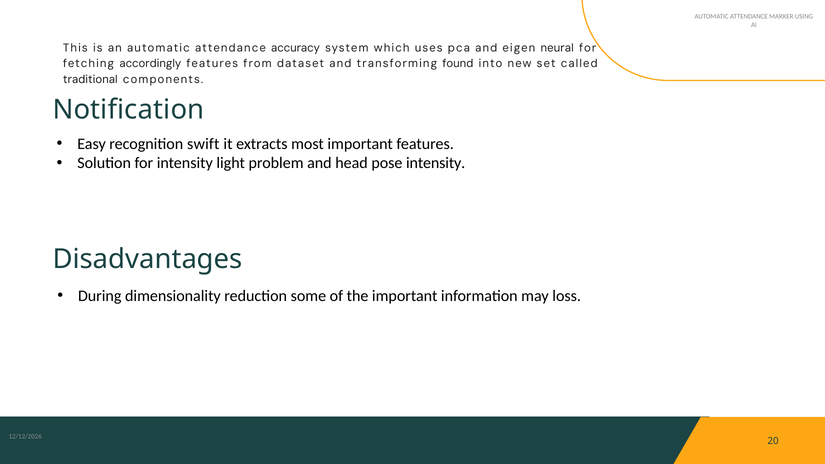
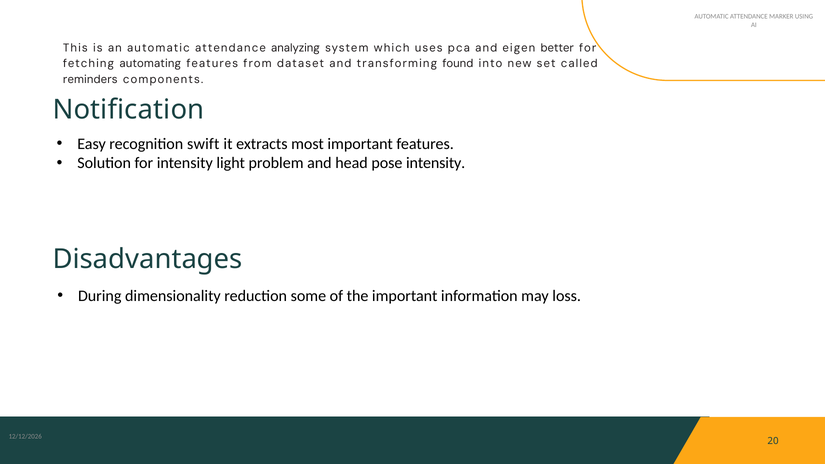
accuracy: accuracy -> analyzing (295, 48)
neural: neural -> better (557, 48)
accordingly: accordingly -> automating (150, 64)
traditional: traditional -> reminders (90, 79)
